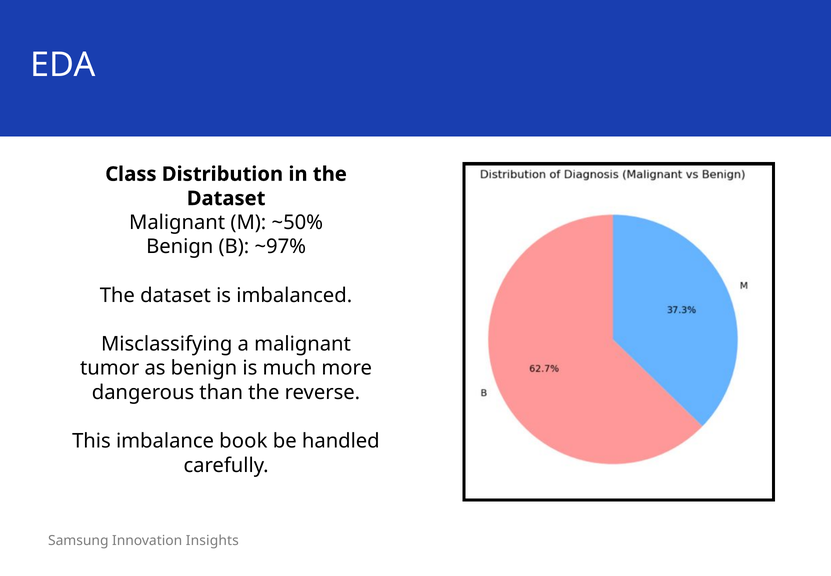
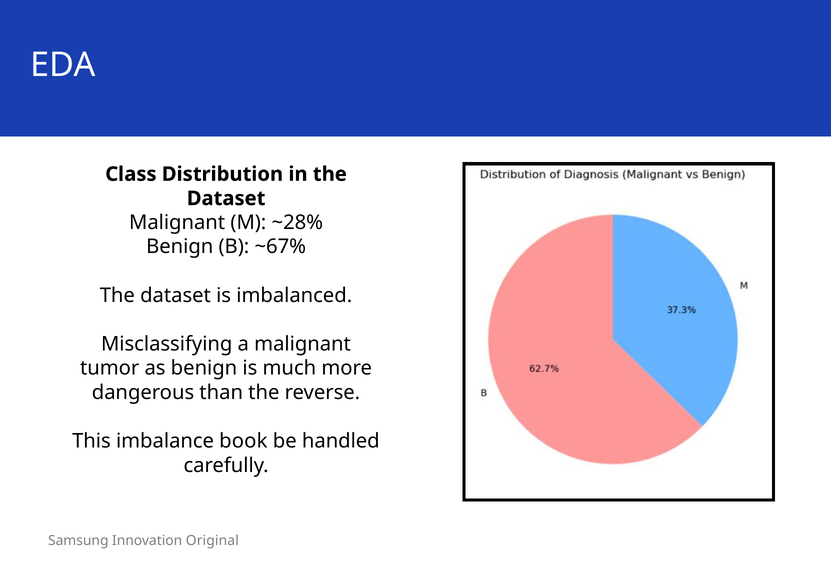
~50%: ~50% -> ~28% (297, 222)
~97%: ~97% -> ~67% (280, 247)
Insights: Insights -> Original (212, 541)
